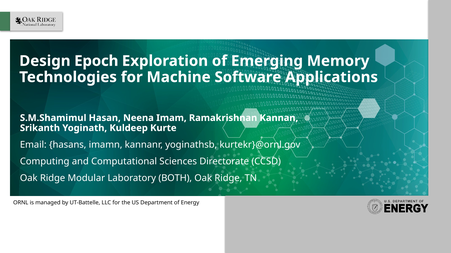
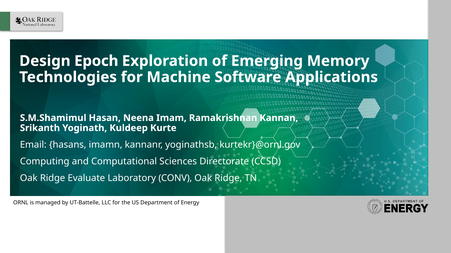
Modular: Modular -> Evaluate (86, 179)
BOTH: BOTH -> CONV (175, 179)
